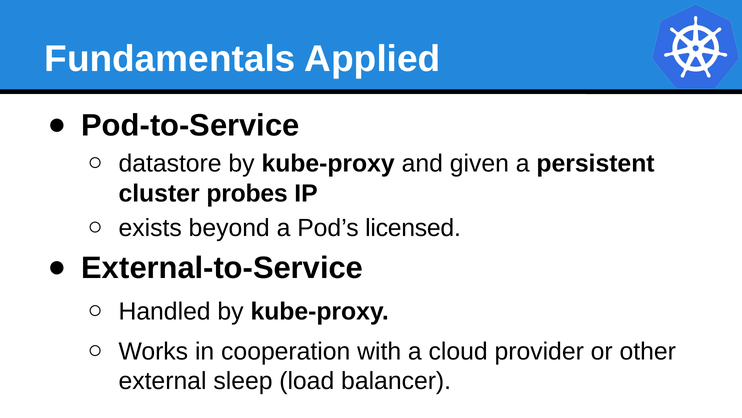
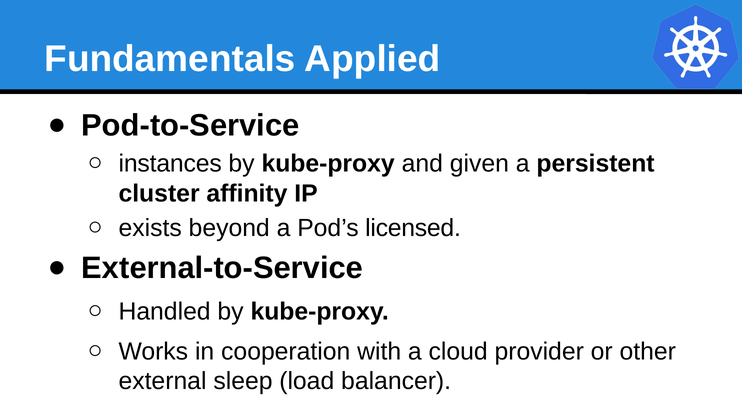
datastore: datastore -> instances (170, 163)
probes: probes -> affinity (247, 193)
